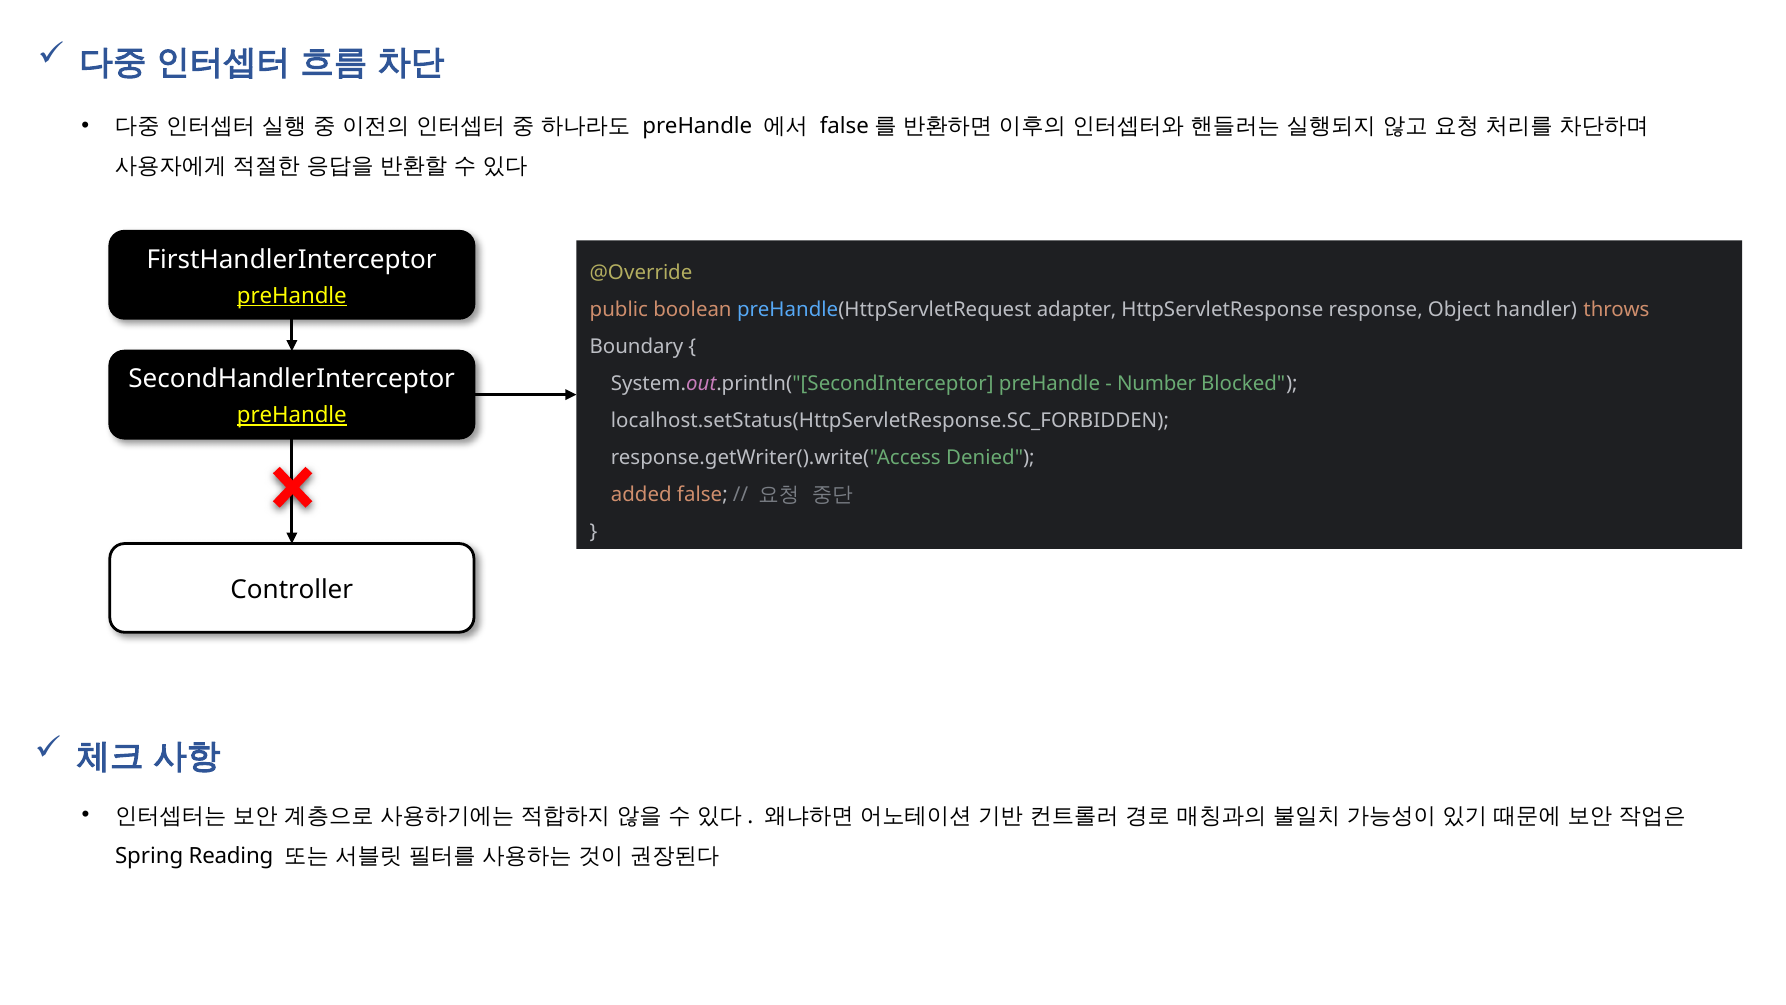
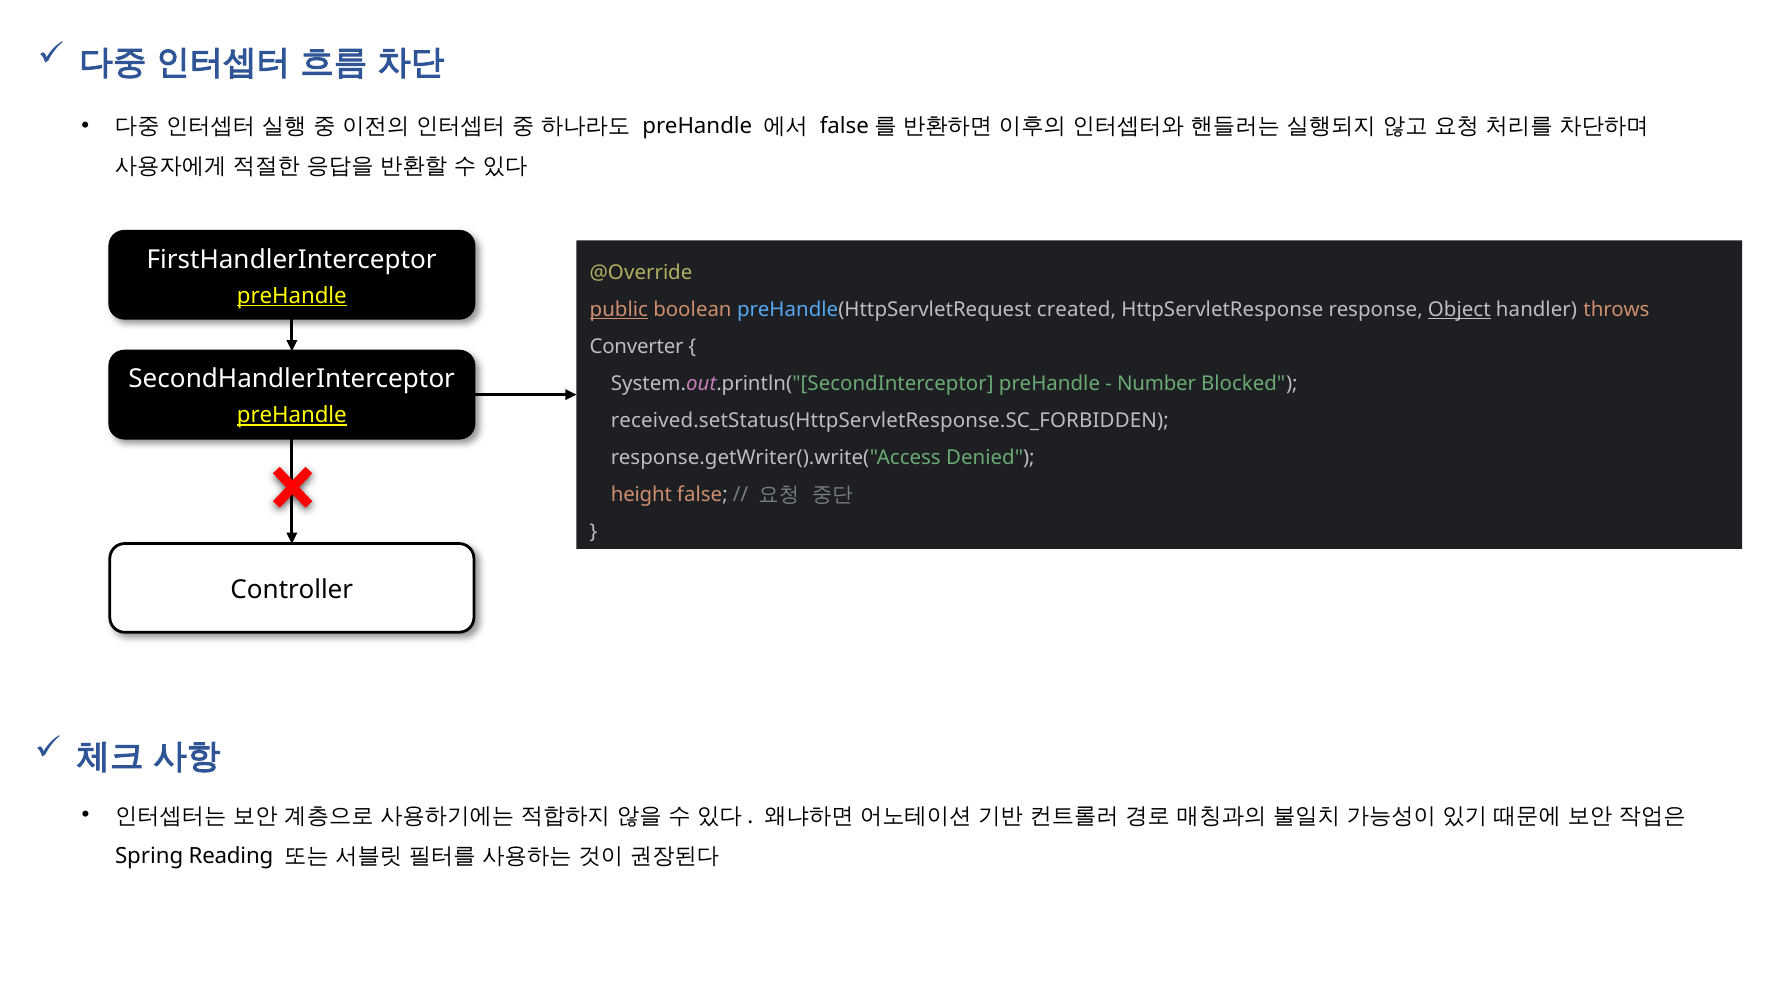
public underline: none -> present (619, 310)
adapter: adapter -> created (1076, 310)
Object underline: none -> present (1459, 310)
Boundary: Boundary -> Converter (637, 347)
localhost.setStatus(HttpServletResponse.SC_FORBIDDEN: localhost.setStatus(HttpServletResponse.SC_FORBIDDEN -> received.setStatus(HttpServletResponse.SC_FORBIDDEN (890, 420)
added: added -> height (641, 494)
